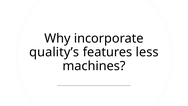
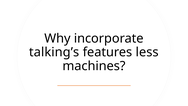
quality’s: quality’s -> talking’s (54, 52)
